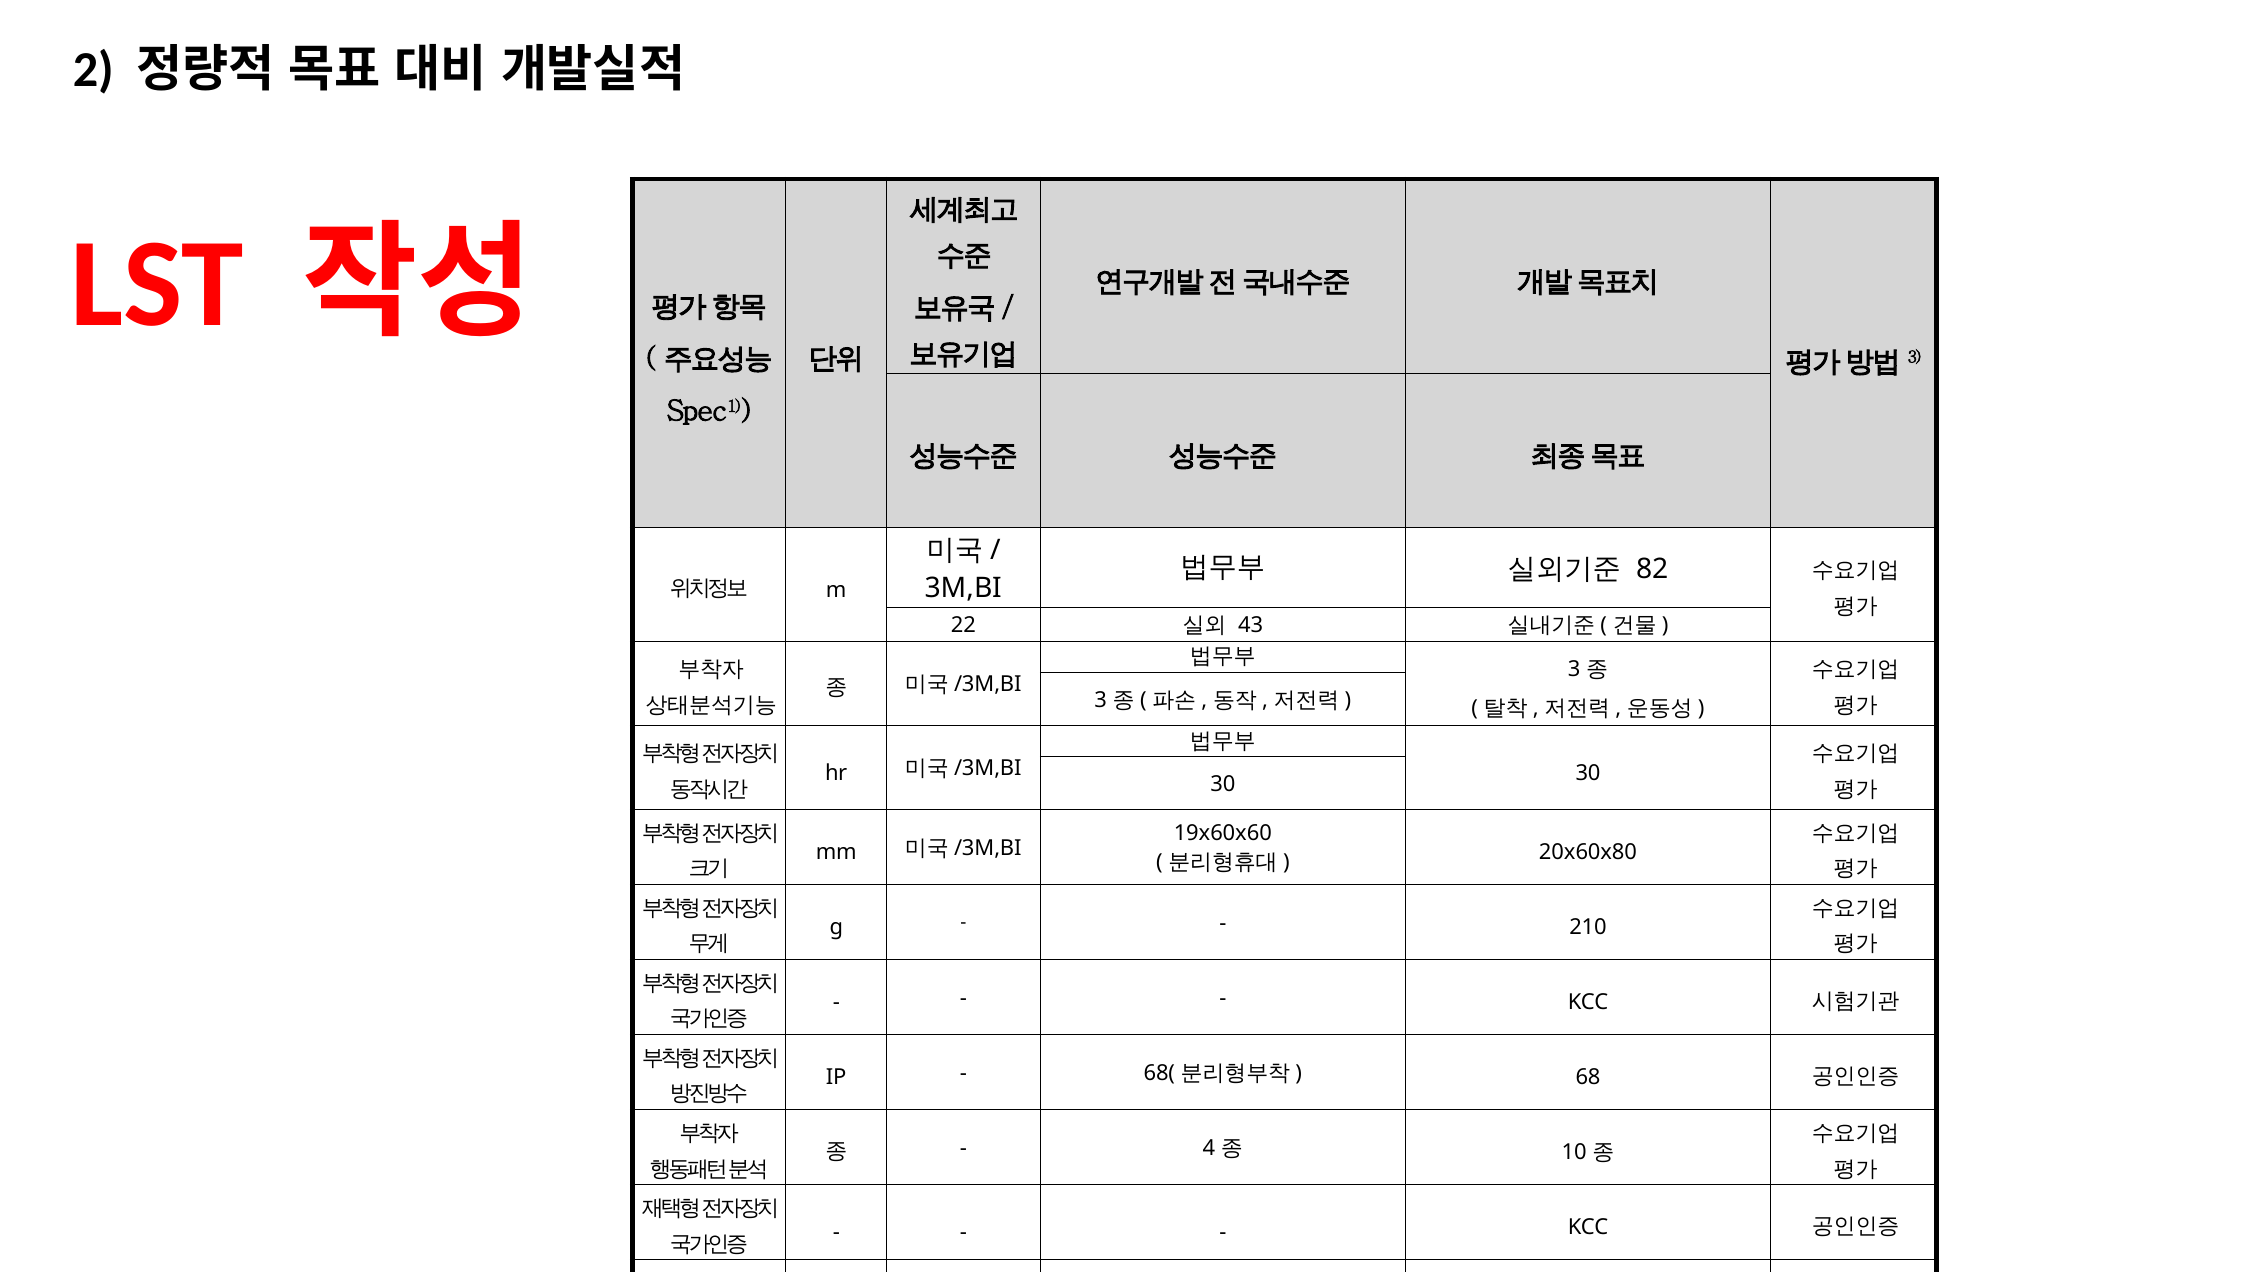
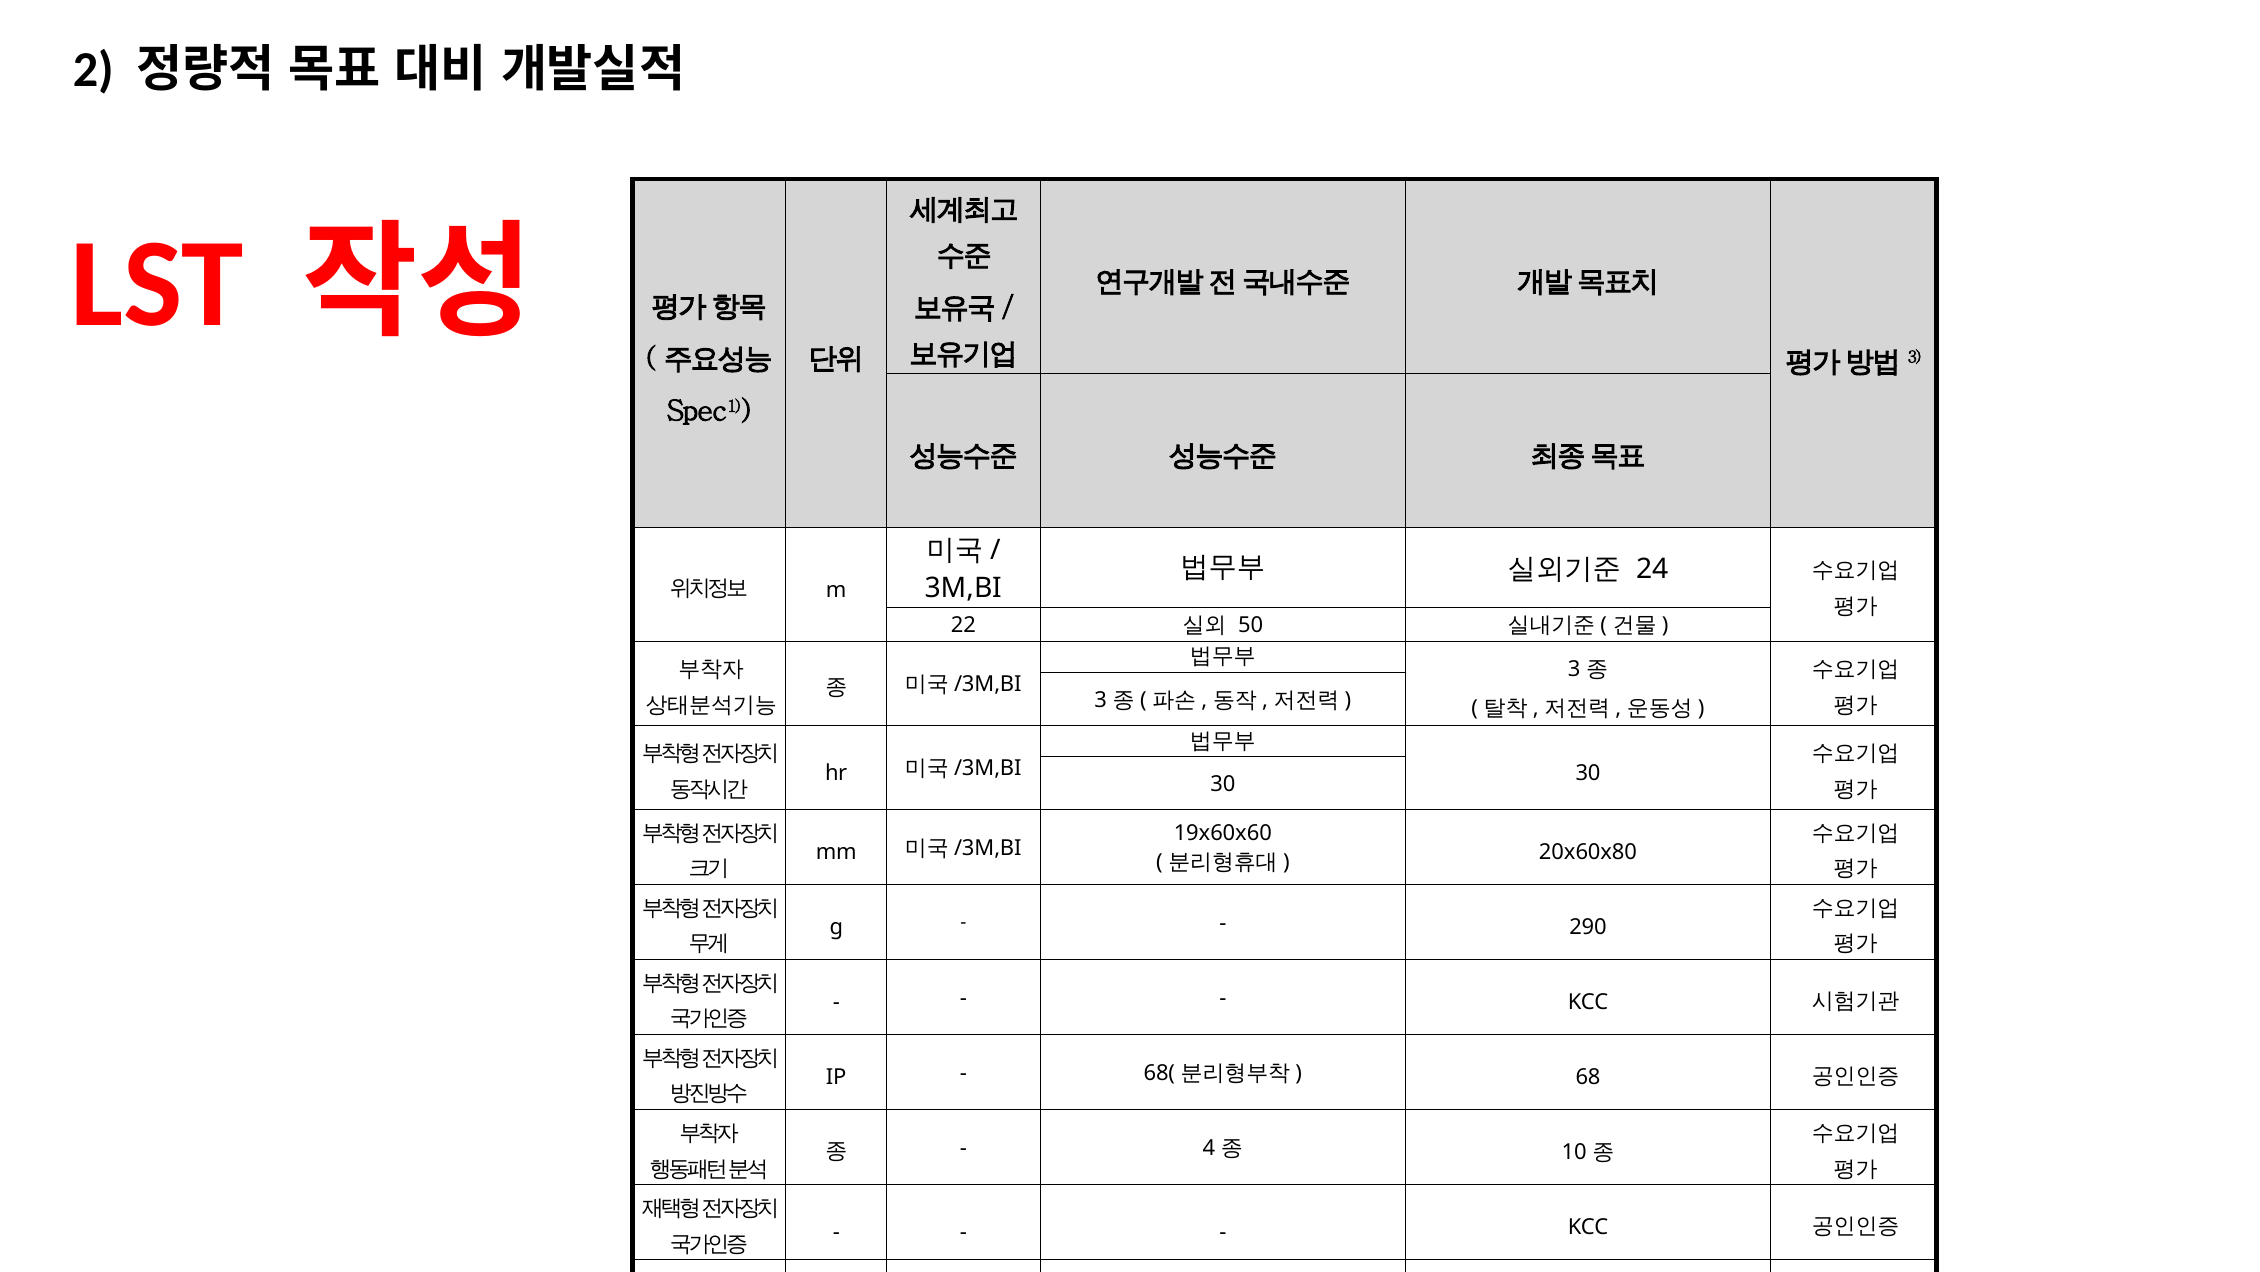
82: 82 -> 24 (1652, 569)
43: 43 -> 50 (1251, 625)
210: 210 -> 290 (1588, 927)
